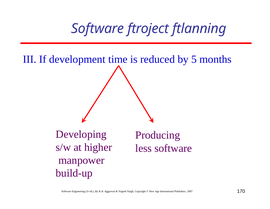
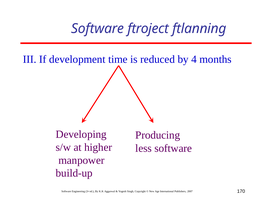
5: 5 -> 4 (194, 59)
